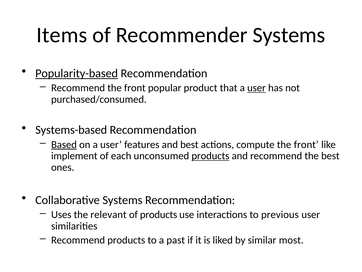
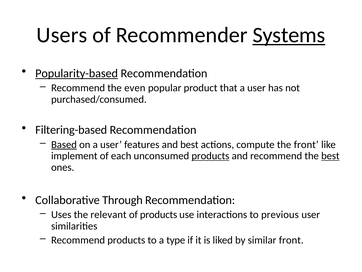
Items: Items -> Users (62, 35)
Systems underline: none -> present (289, 35)
Recommend the front: front -> even (135, 88)
user underline: present -> none (256, 88)
Systems-based: Systems-based -> Filtering-based (71, 130)
best underline: none -> present (330, 156)
Collaborative Systems: Systems -> Through (122, 200)
past: past -> type (176, 240)
similar most: most -> front (291, 240)
